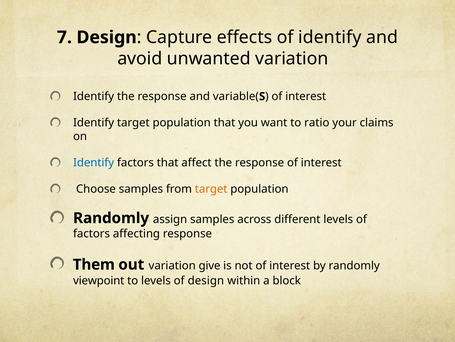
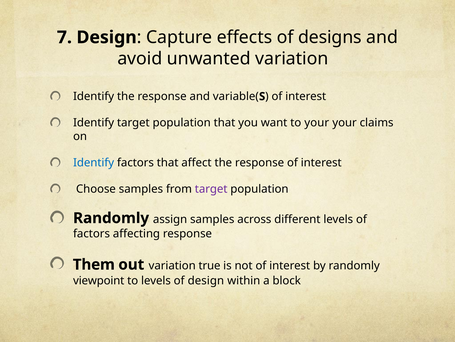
of identify: identify -> designs (330, 37)
to ratio: ratio -> your (317, 123)
target colour: orange -> purple (211, 189)
give: give -> true (210, 265)
